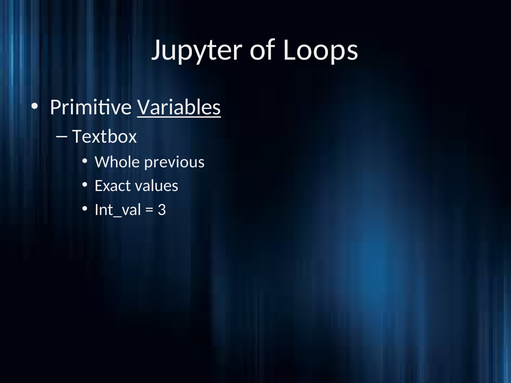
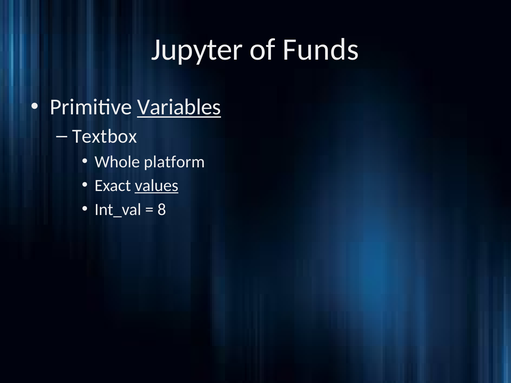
Loops: Loops -> Funds (321, 49)
previous: previous -> platform (174, 162)
values underline: none -> present (157, 186)
3: 3 -> 8 (162, 210)
